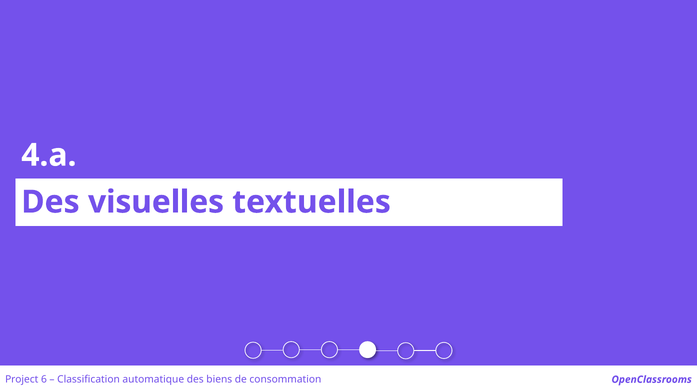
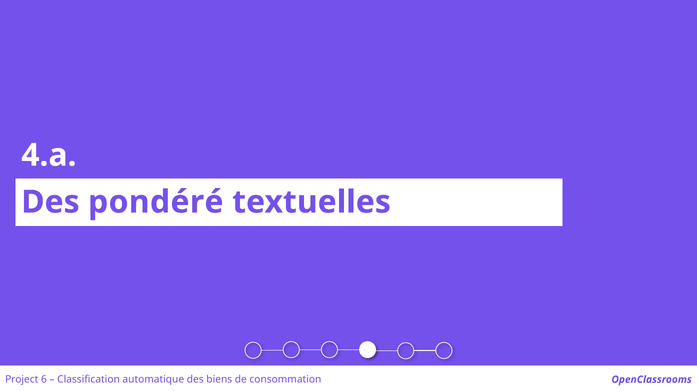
visuelles: visuelles -> pondéré (156, 202)
